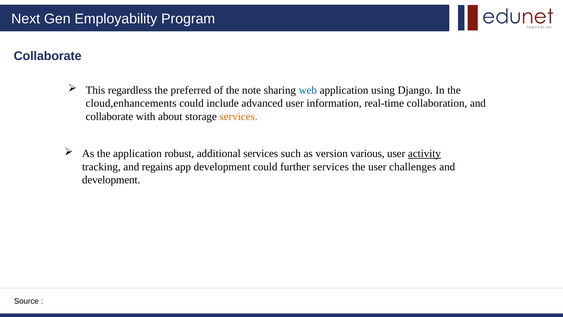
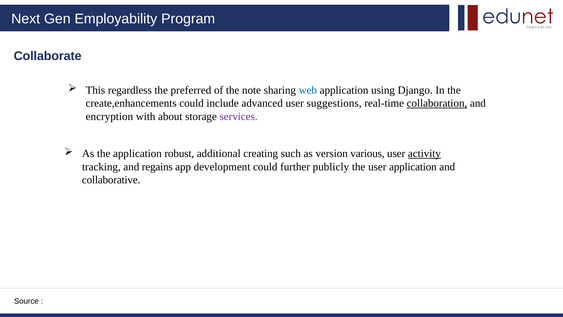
cloud,enhancements: cloud,enhancements -> create,enhancements (131, 103)
information: information -> suggestions (334, 103)
collaboration underline: none -> present (437, 103)
collaborate: collaborate -> encryption (109, 116)
services colour: orange -> purple (239, 116)
additional services: services -> creating (261, 154)
further services: services -> publicly (331, 167)
user challenges: challenges -> application (413, 167)
development: development -> collaborative (111, 180)
